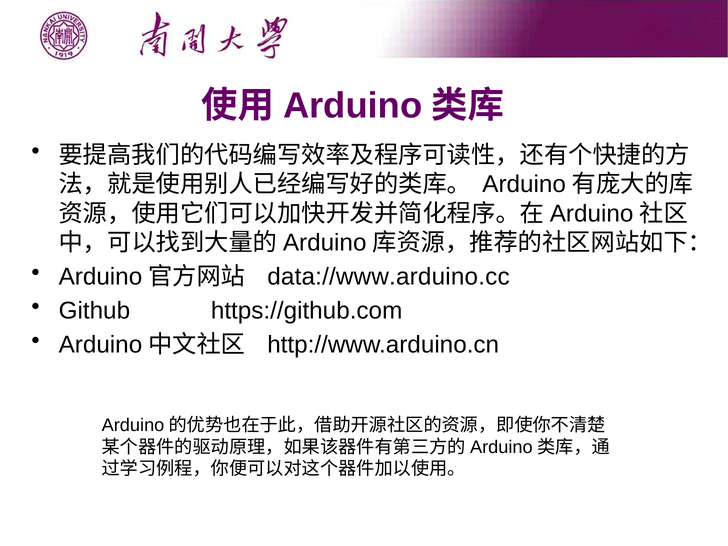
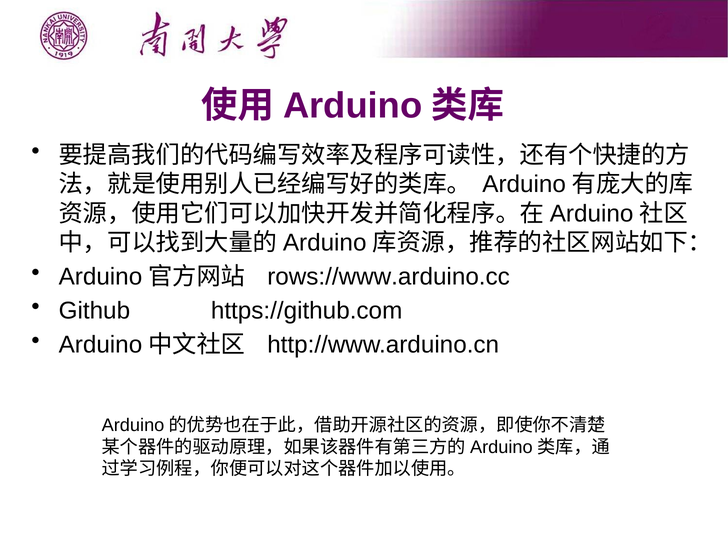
data://www.arduino.cc: data://www.arduino.cc -> rows://www.arduino.cc (389, 277)
